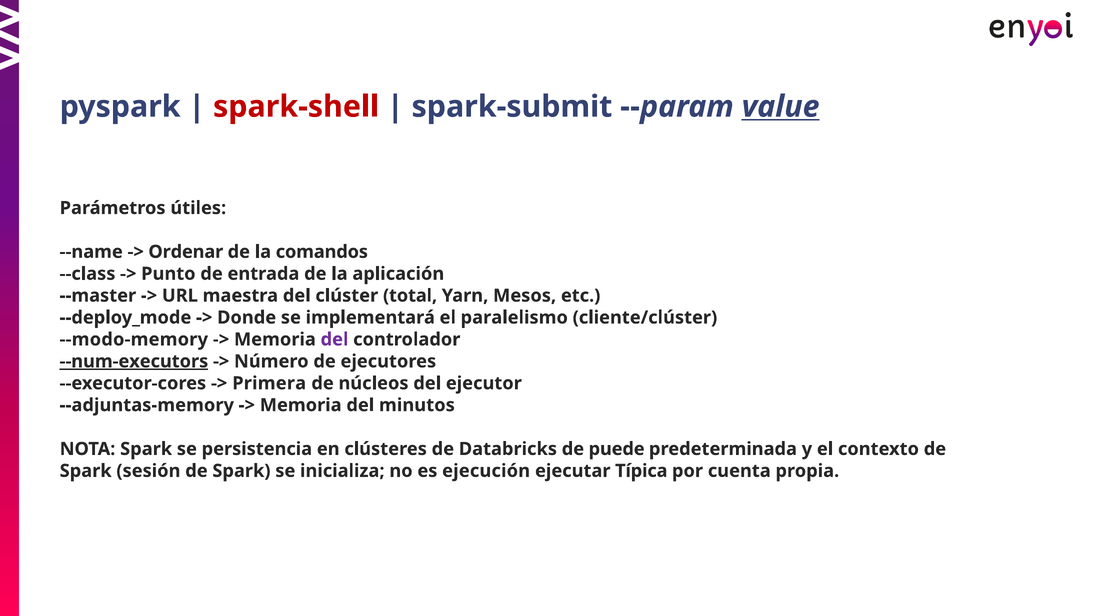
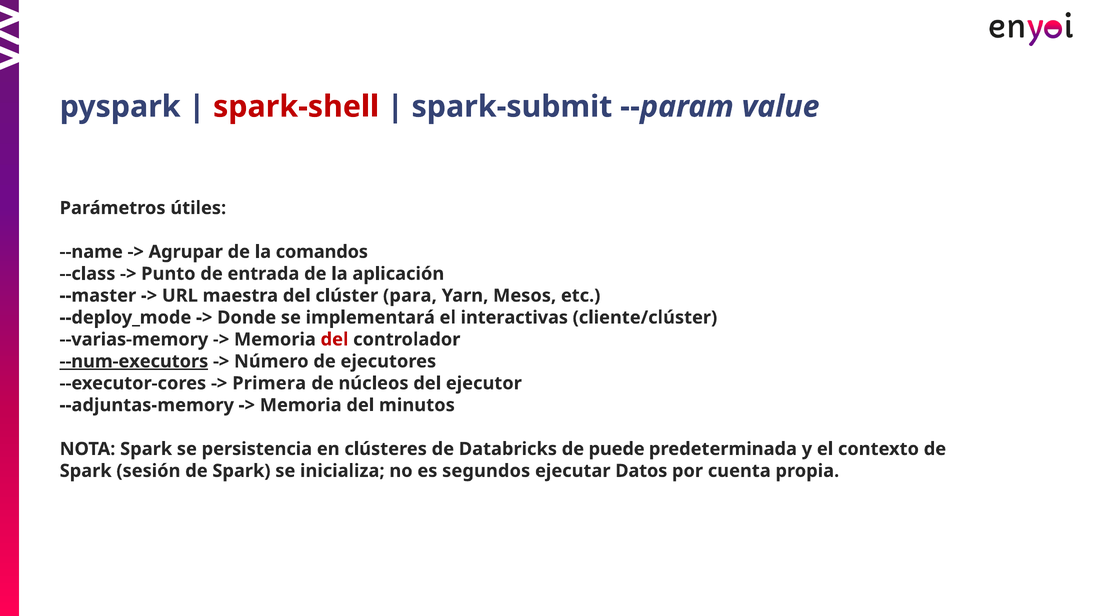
value underline: present -> none (781, 107)
Ordenar: Ordenar -> Agrupar (186, 252)
total: total -> para (410, 296)
paralelismo: paralelismo -> interactivas (514, 318)
--modo-memory: --modo-memory -> --varias-memory (134, 339)
del colour: purple -> red (334, 339)
ejecución: ejecución -> segundos (486, 471)
Típica: Típica -> Datos (641, 471)
